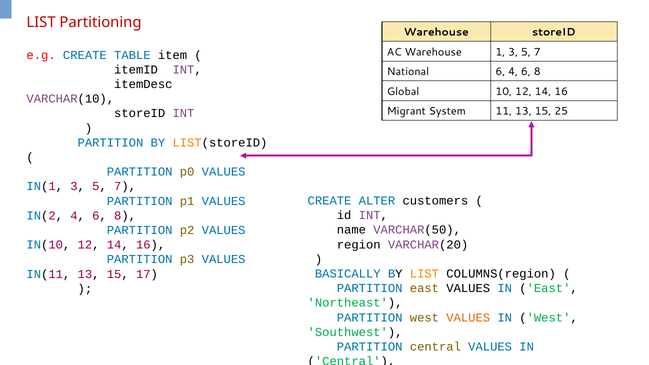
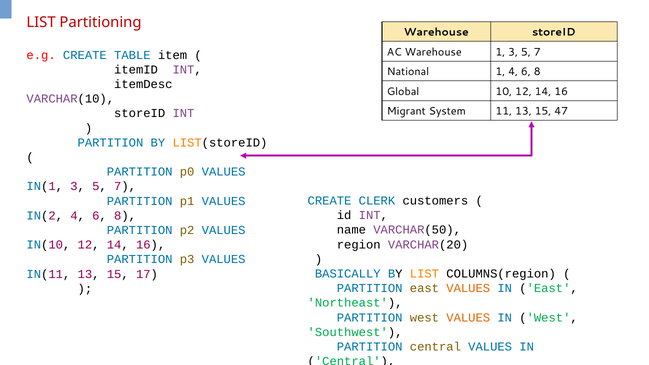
National 6: 6 -> 1 (500, 72)
25: 25 -> 47 (561, 111)
ALTER: ALTER -> CLERK (377, 201)
VALUES colour: black -> orange (468, 288)
